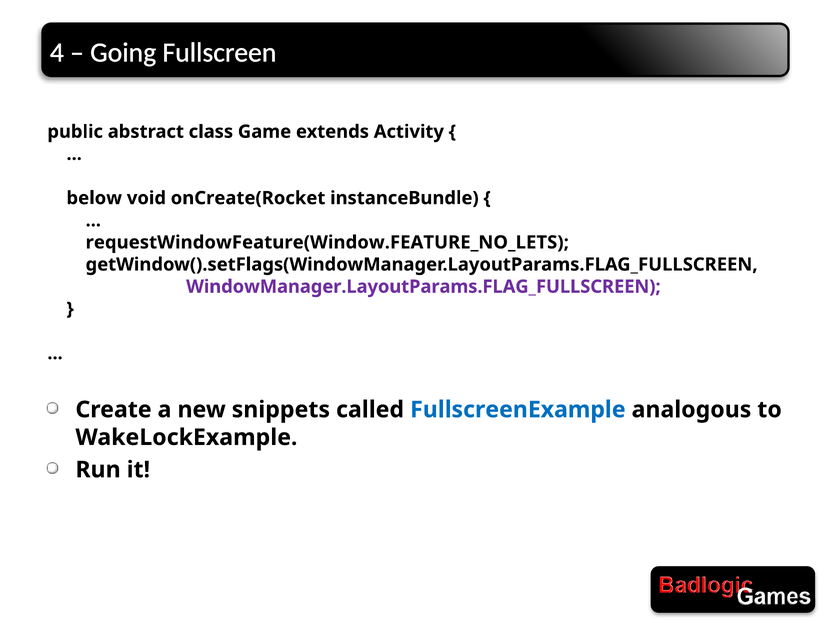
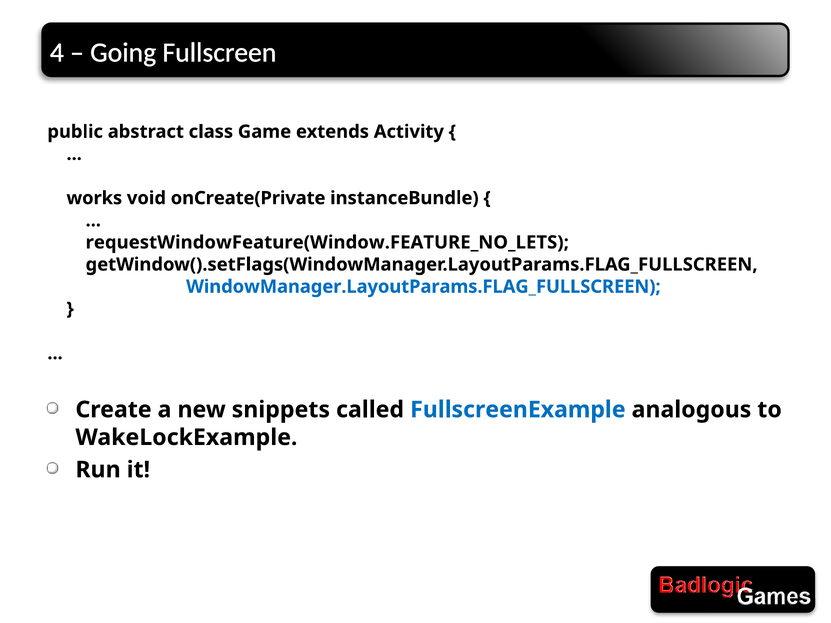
below: below -> works (94, 198)
onCreate(Rocket: onCreate(Rocket -> onCreate(Private (248, 198)
WindowManager.LayoutParams.FLAG_FULLSCREEN colour: purple -> blue (423, 287)
